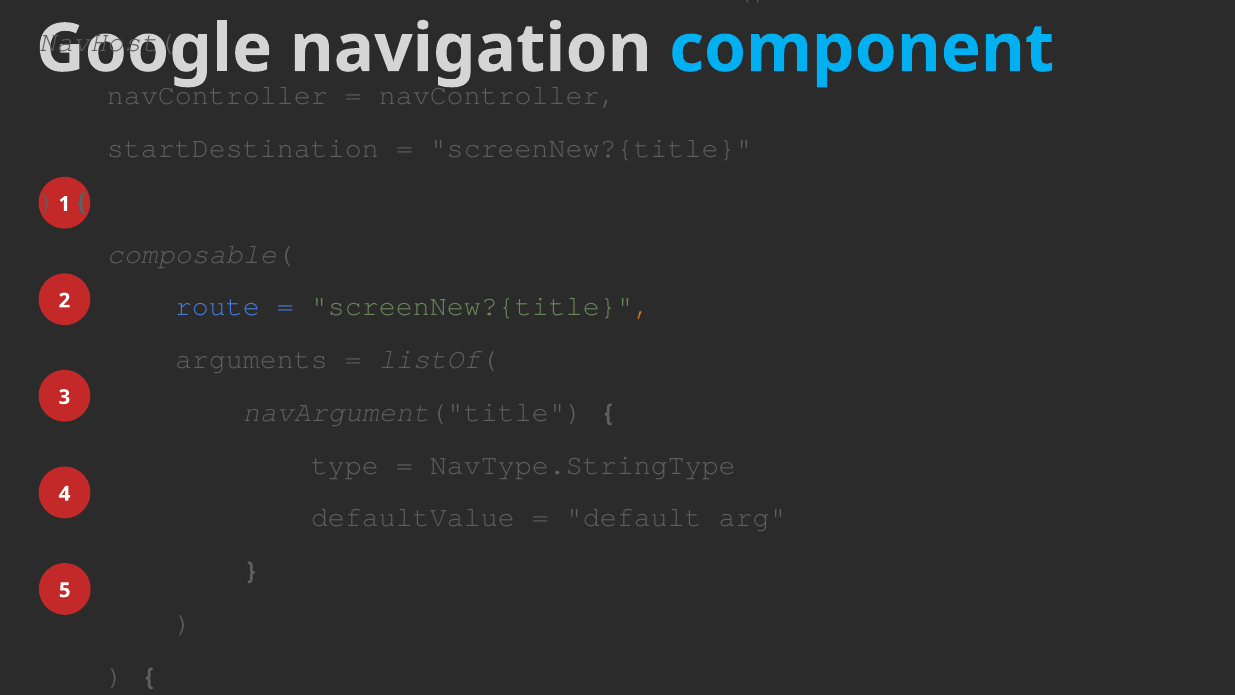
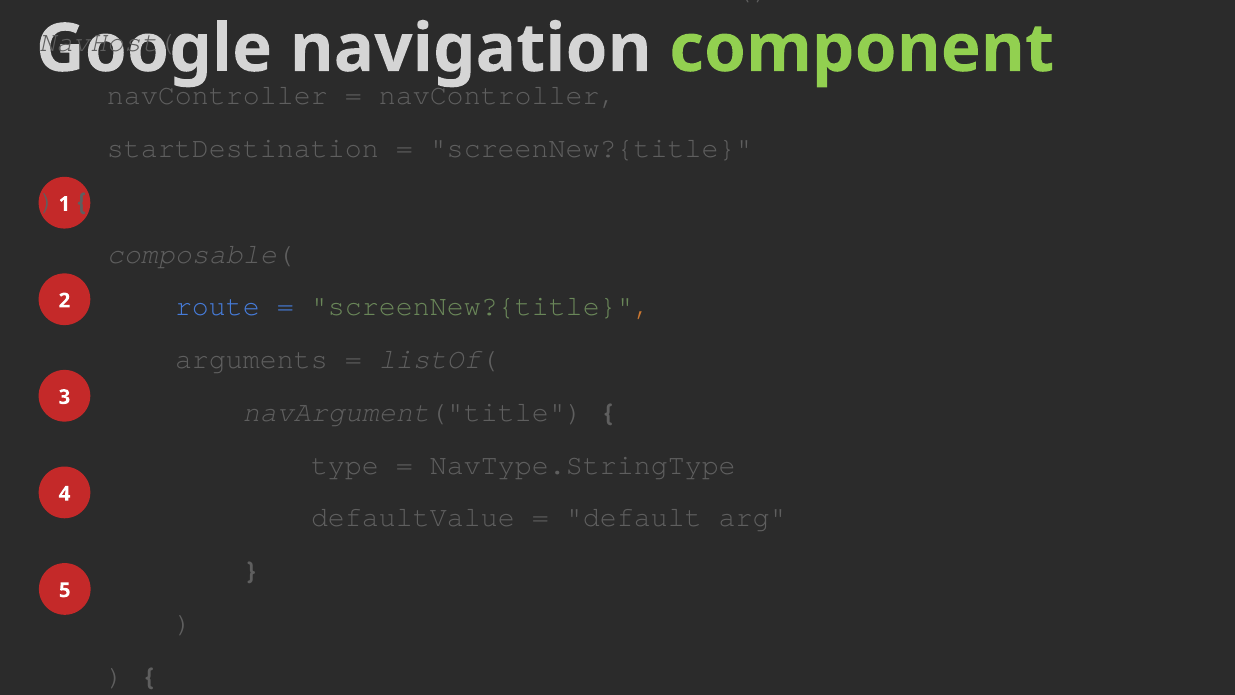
component colour: light blue -> light green (862, 49)
